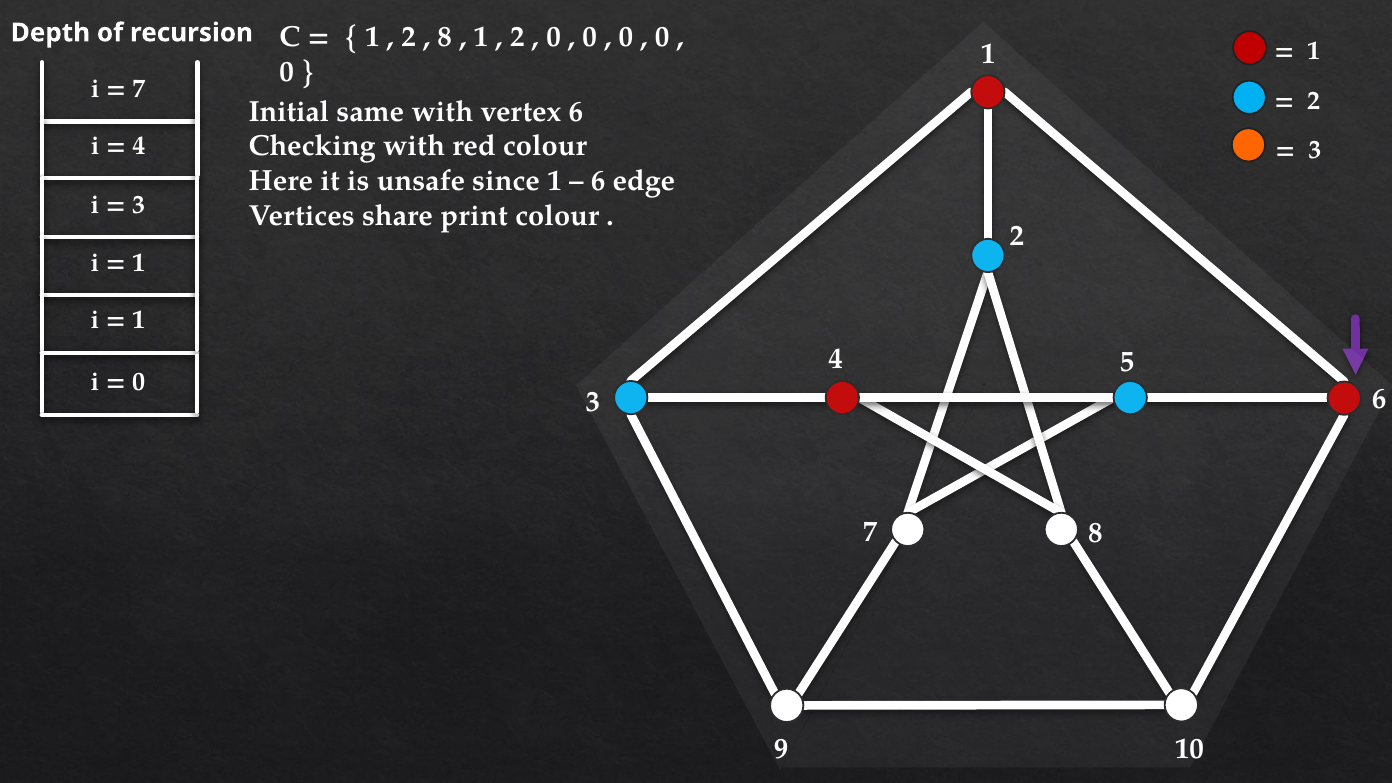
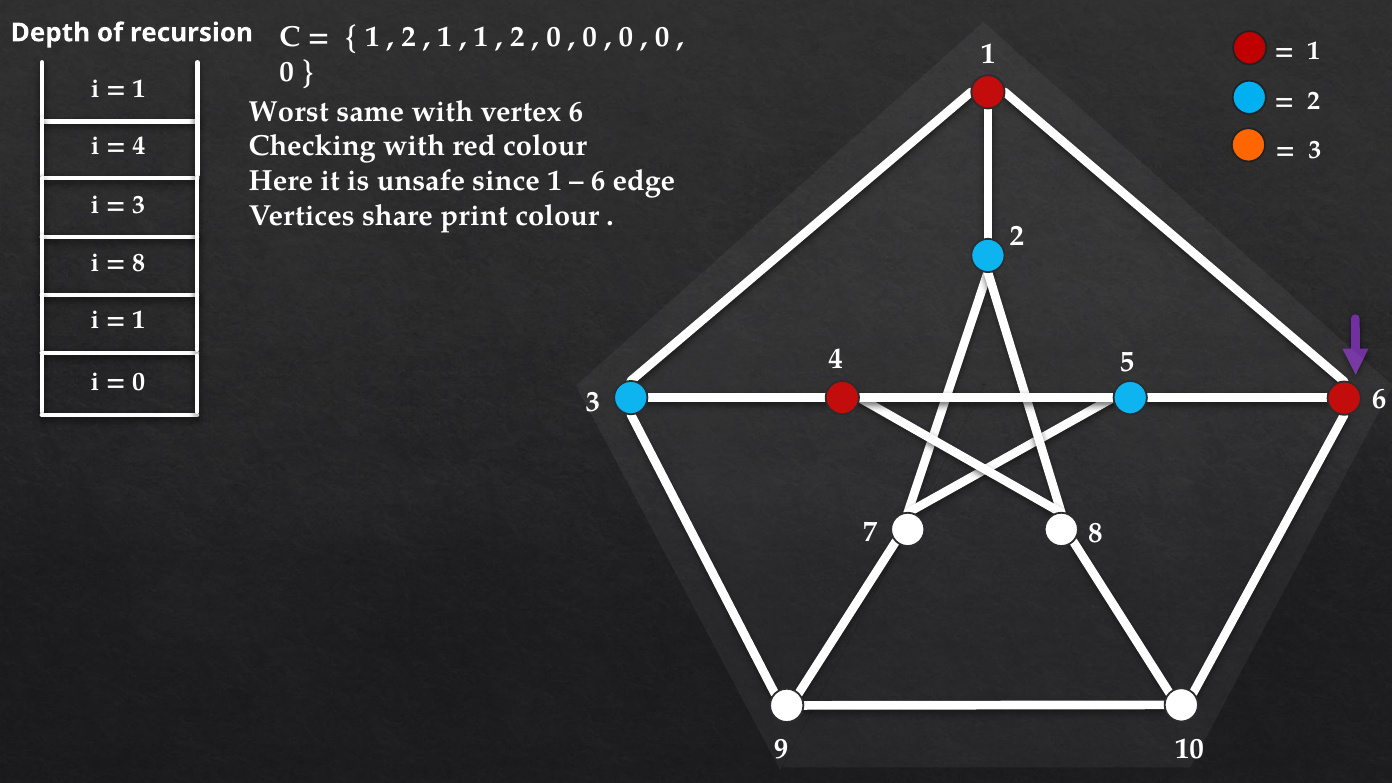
8: 8 -> 1 (445, 37)
7: 7 -> 1 (139, 89)
Initial: Initial -> Worst (289, 112)
1: 1 -> 8 (139, 262)
